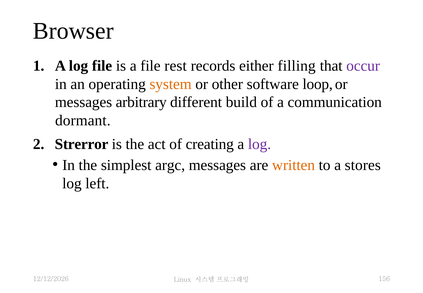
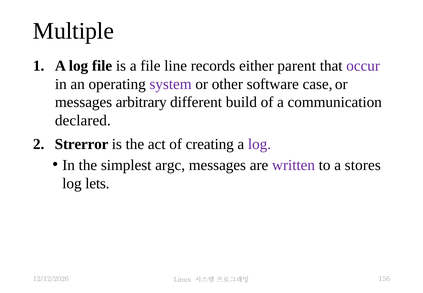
Browser: Browser -> Multiple (73, 31)
rest: rest -> line (176, 66)
filling: filling -> parent (297, 66)
system colour: orange -> purple (171, 84)
loop: loop -> case (318, 84)
dormant: dormant -> declared (83, 120)
written colour: orange -> purple (294, 165)
left: left -> lets (97, 183)
